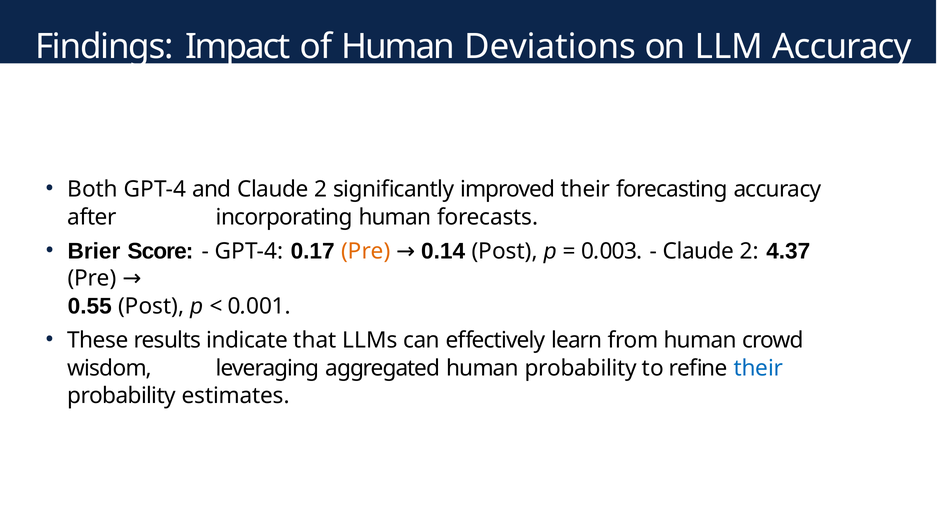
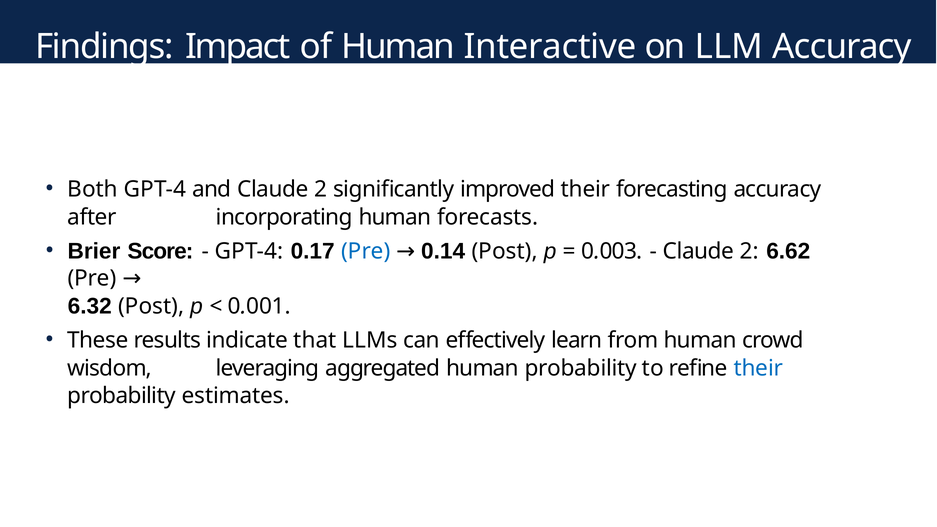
Deviations: Deviations -> Interactive (550, 47)
Pre colour: orange -> blue (366, 251)
4.37: 4.37 -> 6.62 (788, 251)
0.55: 0.55 -> 6.32 (90, 306)
